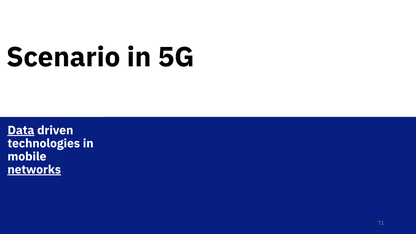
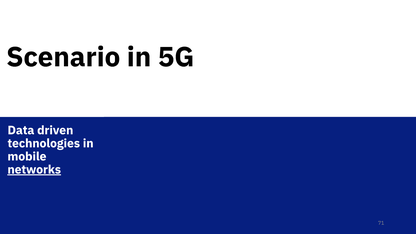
Data underline: present -> none (21, 130)
